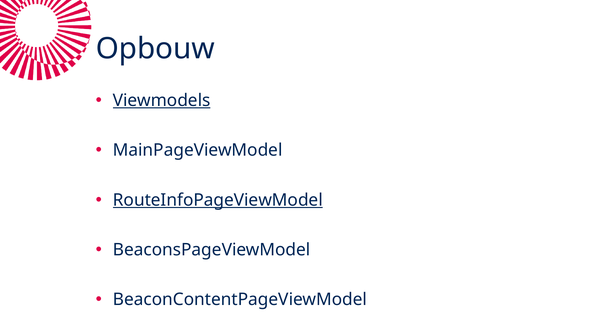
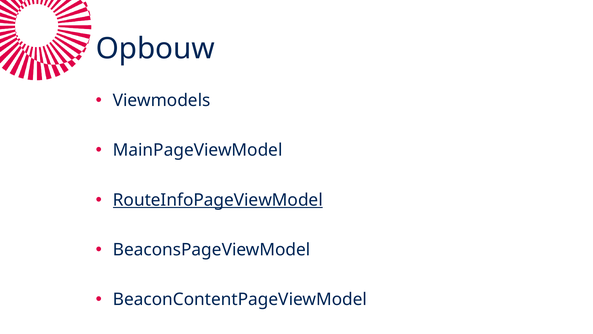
Viewmodels underline: present -> none (162, 100)
